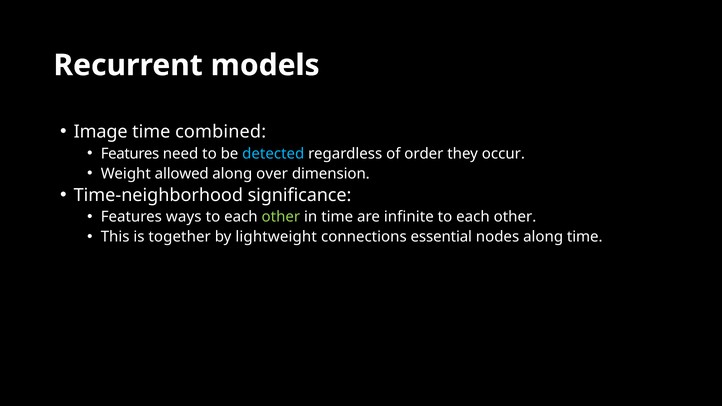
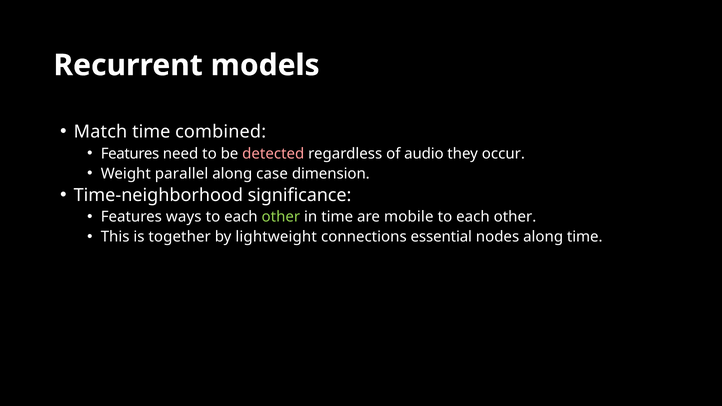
Image: Image -> Match (100, 132)
detected colour: light blue -> pink (273, 154)
order: order -> audio (424, 154)
allowed: allowed -> parallel (182, 174)
over: over -> case (272, 174)
infinite: infinite -> mobile (409, 217)
